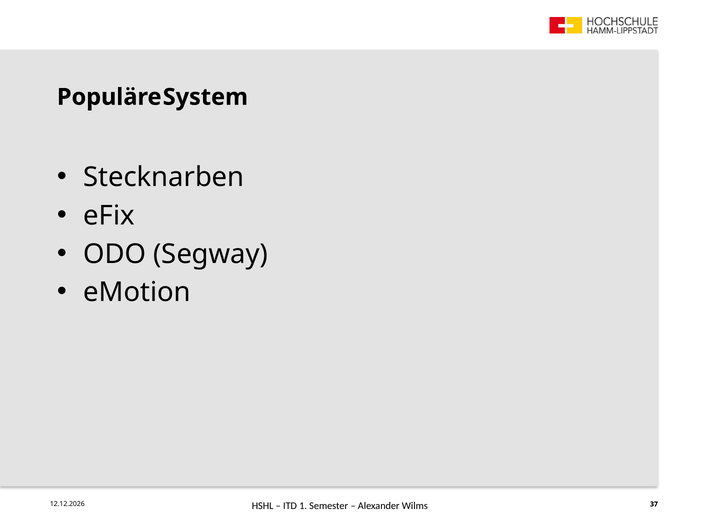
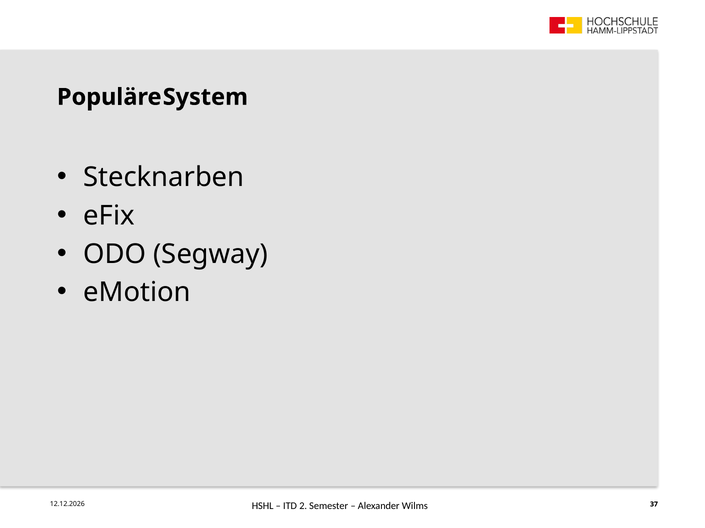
1: 1 -> 2 (303, 507)
